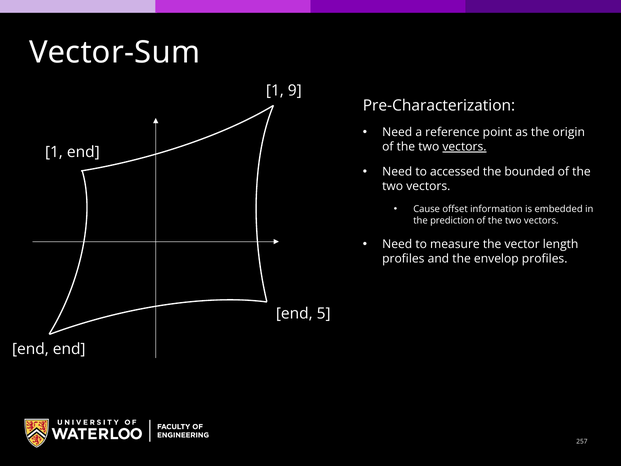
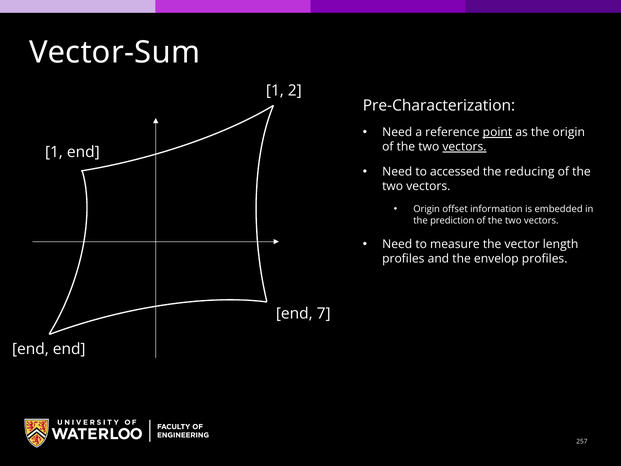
9: 9 -> 2 (295, 91)
point underline: none -> present (497, 132)
bounded: bounded -> reducing (530, 172)
Cause: Cause -> Origin (427, 209)
5: 5 -> 7 (324, 313)
